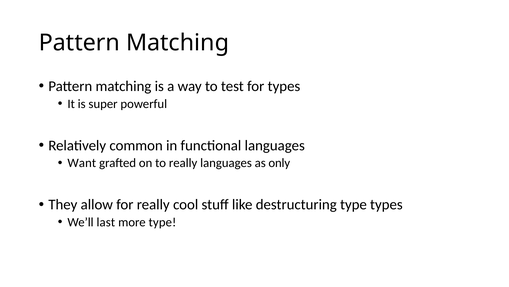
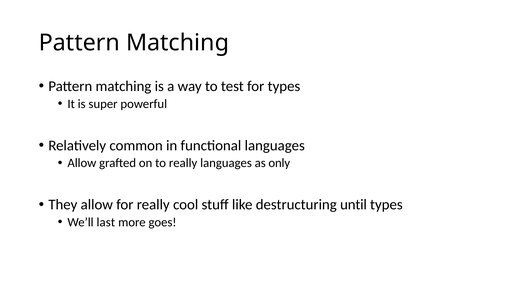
Want: Want -> Allow (82, 163)
destructuring type: type -> until (354, 204)
more type: type -> goes (163, 222)
